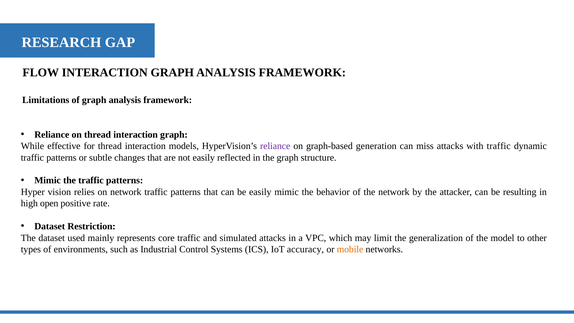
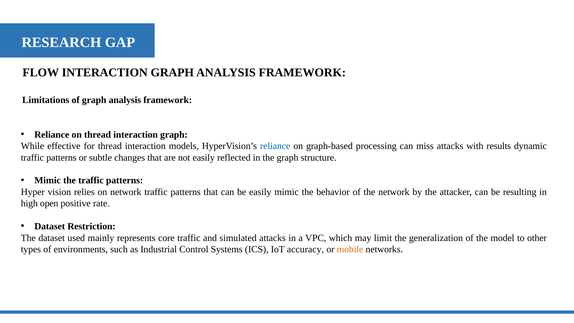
reliance colour: purple -> blue (275, 146)
generation: generation -> processing (376, 146)
with traffic: traffic -> results (499, 146)
